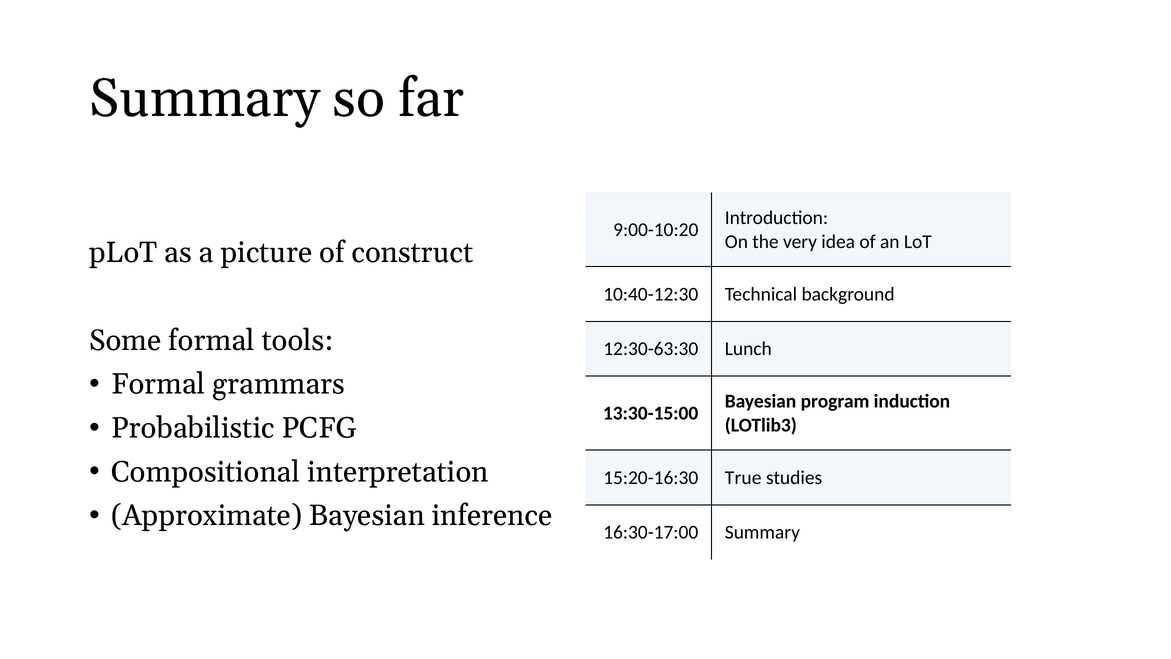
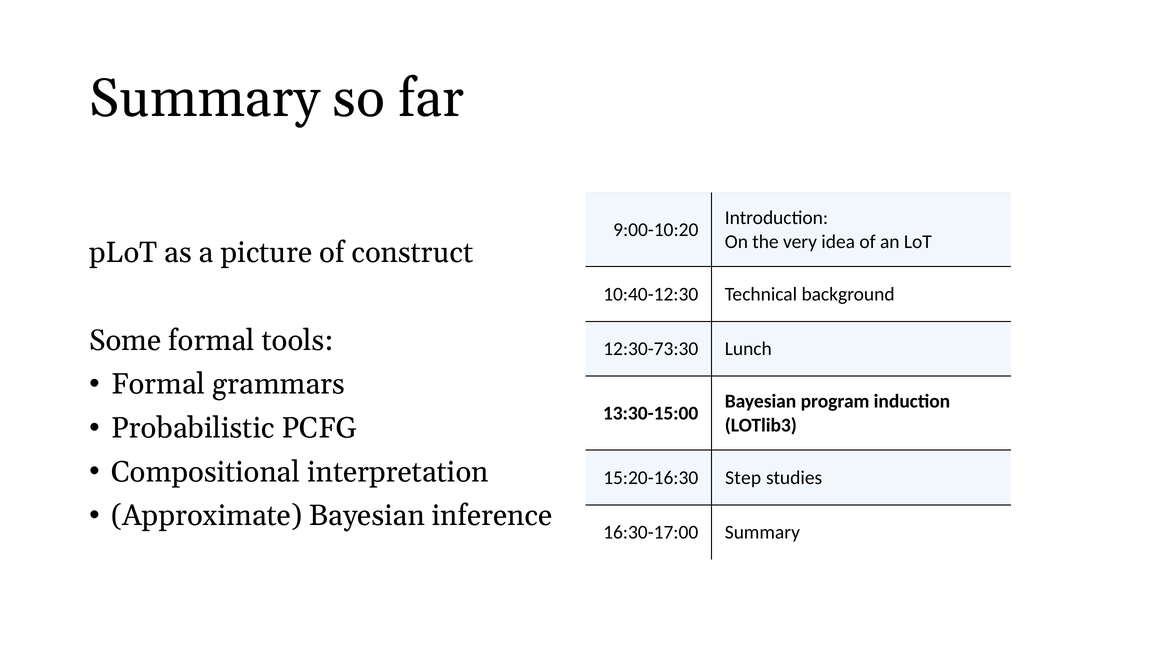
12:30-63:30: 12:30-63:30 -> 12:30-73:30 (651, 349)
True: True -> Step (743, 478)
